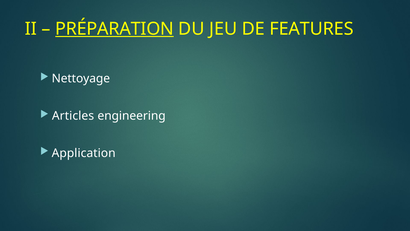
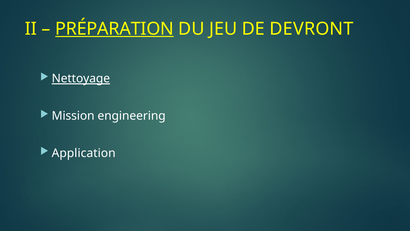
FEATURES: FEATURES -> DEVRONT (311, 29)
Nettoyage underline: none -> present (81, 79)
Articles: Articles -> Mission (73, 116)
